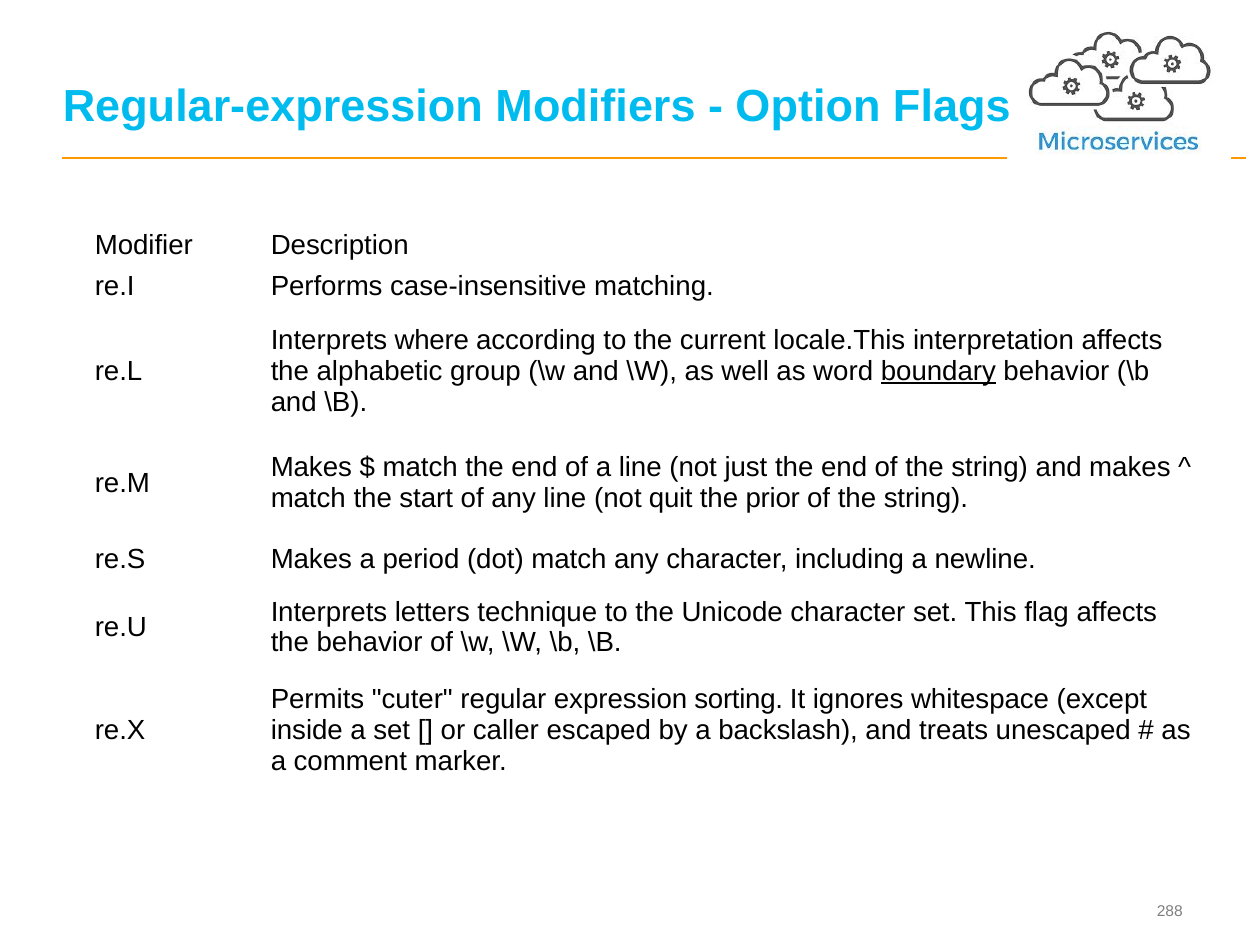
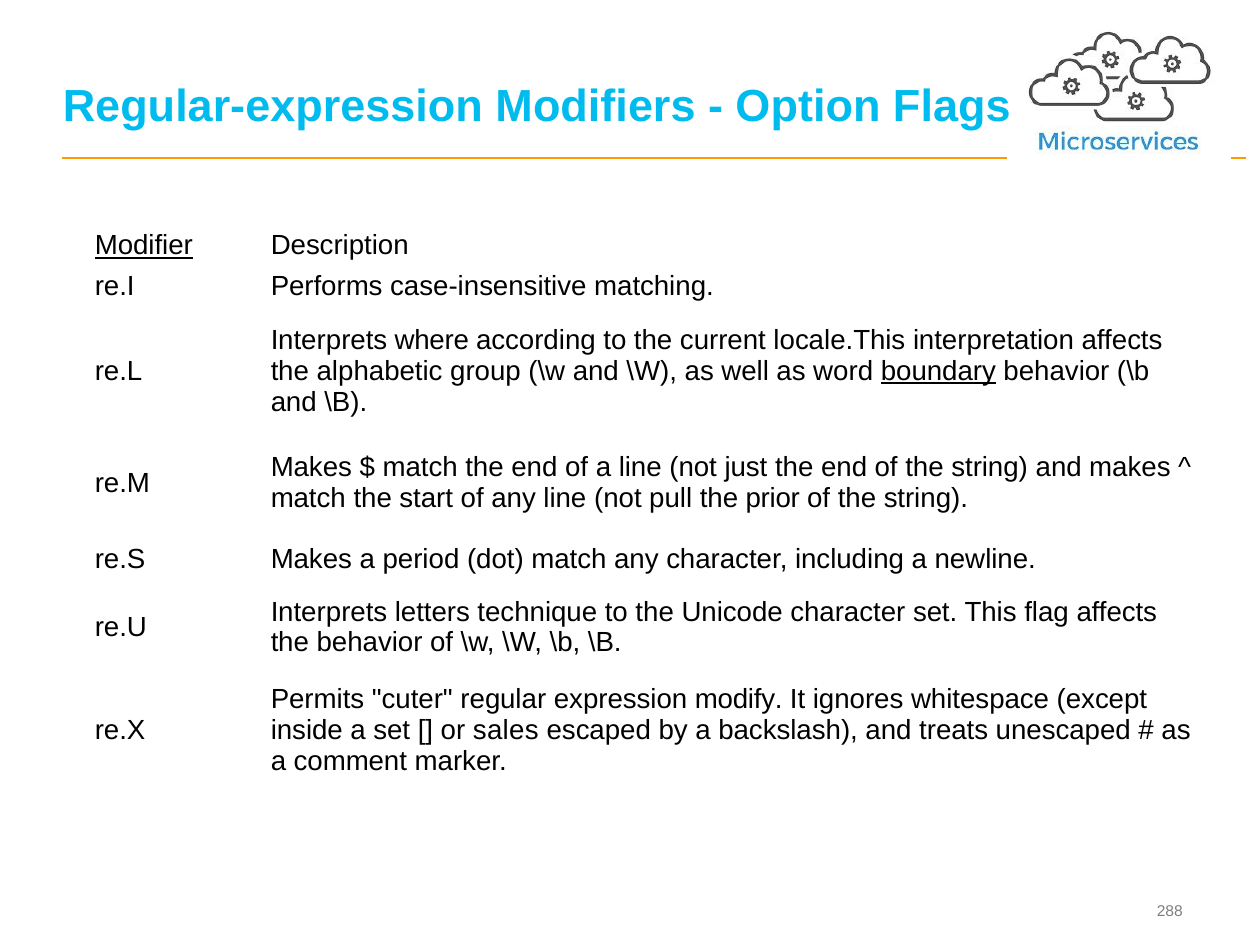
Modifier underline: none -> present (144, 246)
quit: quit -> pull (671, 499)
sorting: sorting -> modify (739, 700)
caller: caller -> sales (506, 731)
